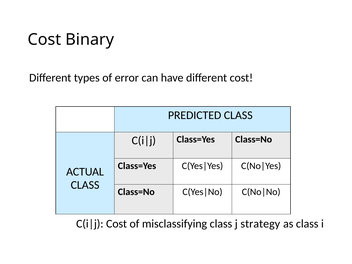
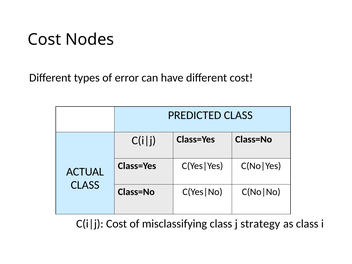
Binary: Binary -> Nodes (90, 39)
